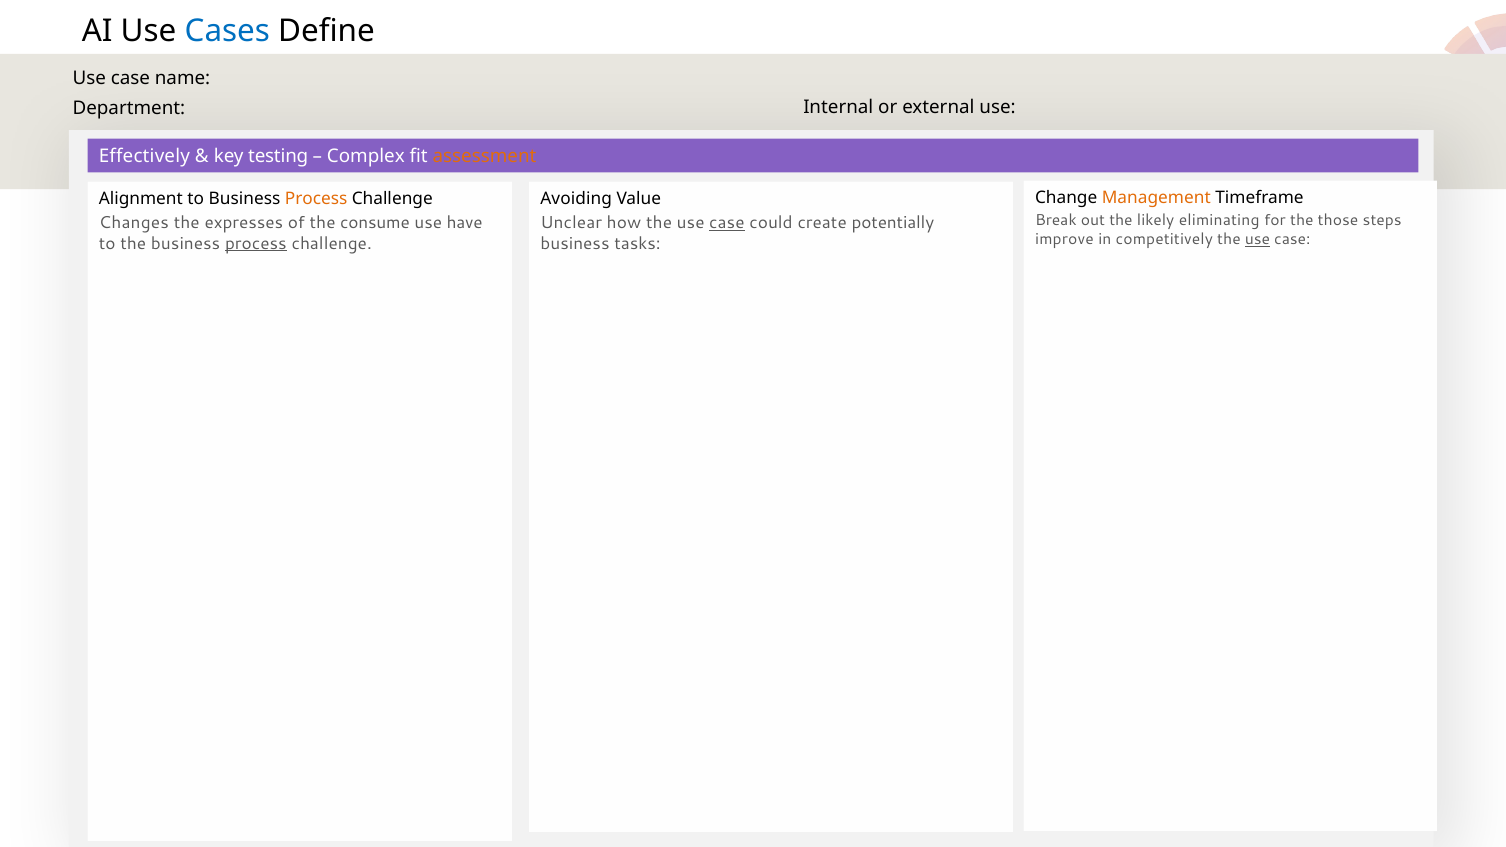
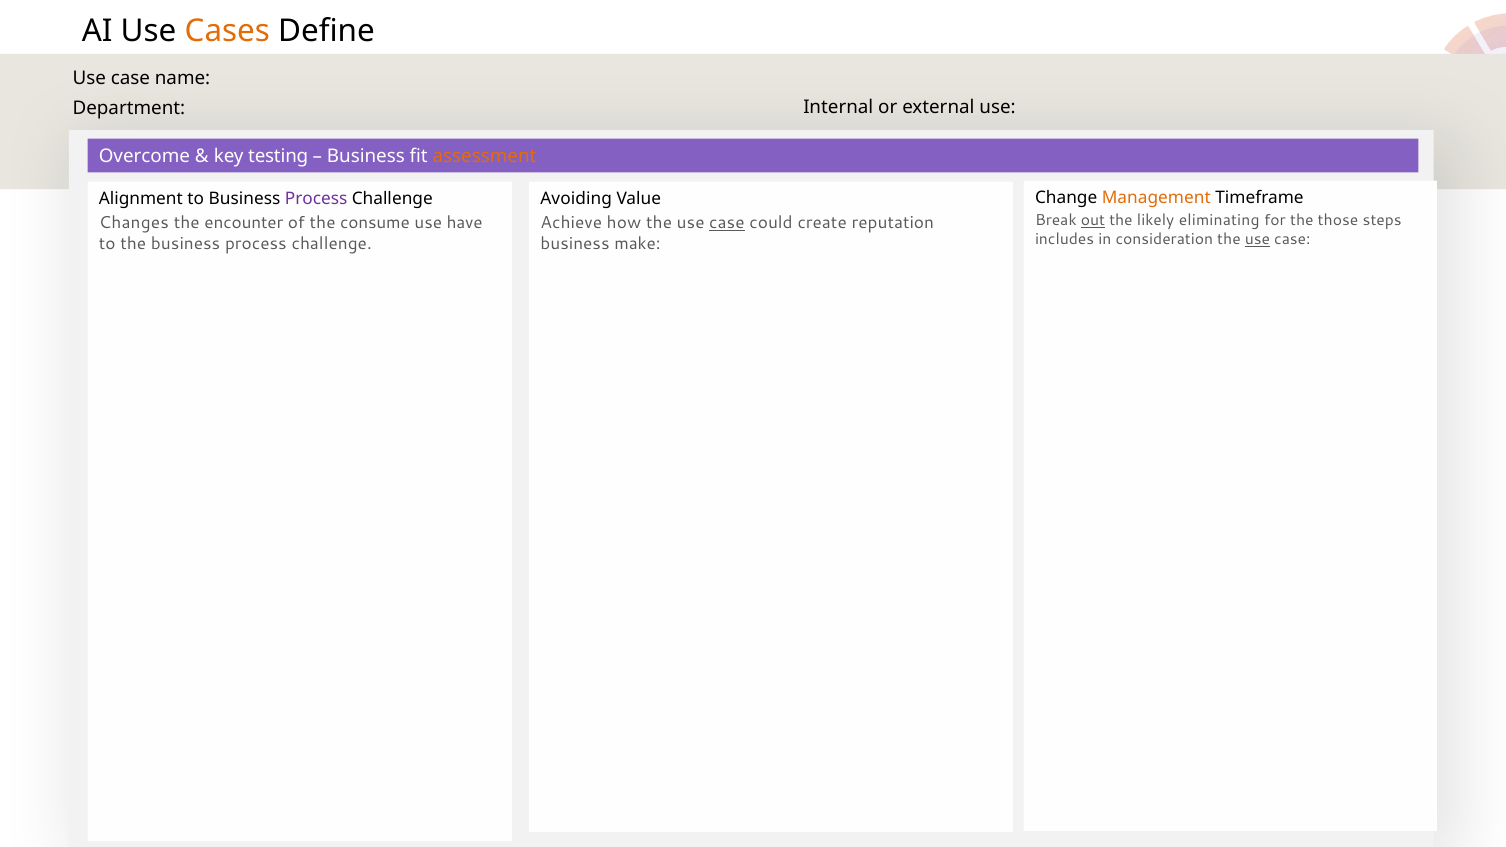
Cases colour: blue -> orange (227, 31)
Effectively: Effectively -> Overcome (144, 157)
Complex: Complex -> Business (366, 157)
Process colour: orange -> purple (316, 199)
out underline: none -> present (1093, 221)
expresses: expresses -> encounter (244, 223)
Unclear: Unclear -> Achieve (571, 223)
potentially: potentially -> reputation (893, 223)
improve: improve -> includes (1065, 240)
competitively: competitively -> consideration (1164, 240)
process underline: present -> none (256, 244)
tasks: tasks -> make (637, 244)
